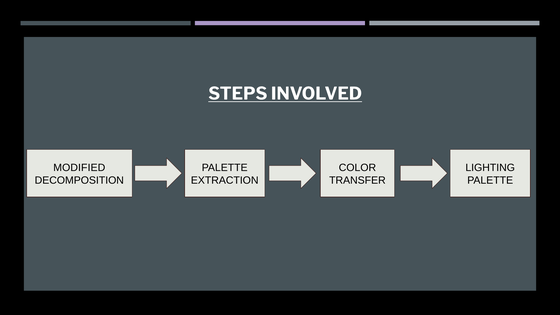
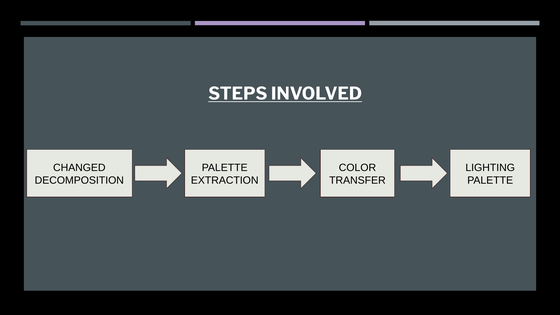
MODIFIED: MODIFIED -> CHANGED (79, 168)
